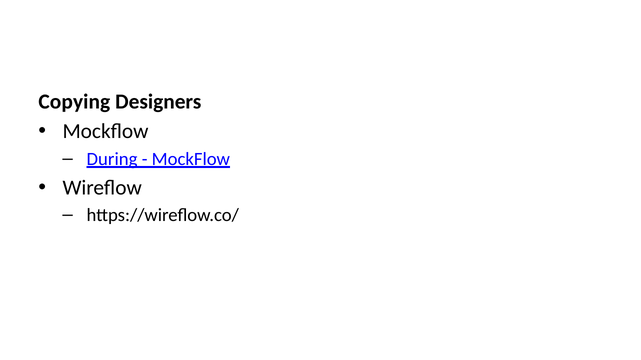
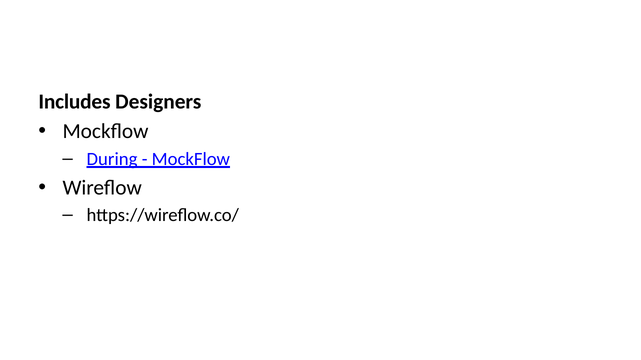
Copying: Copying -> Includes (75, 102)
